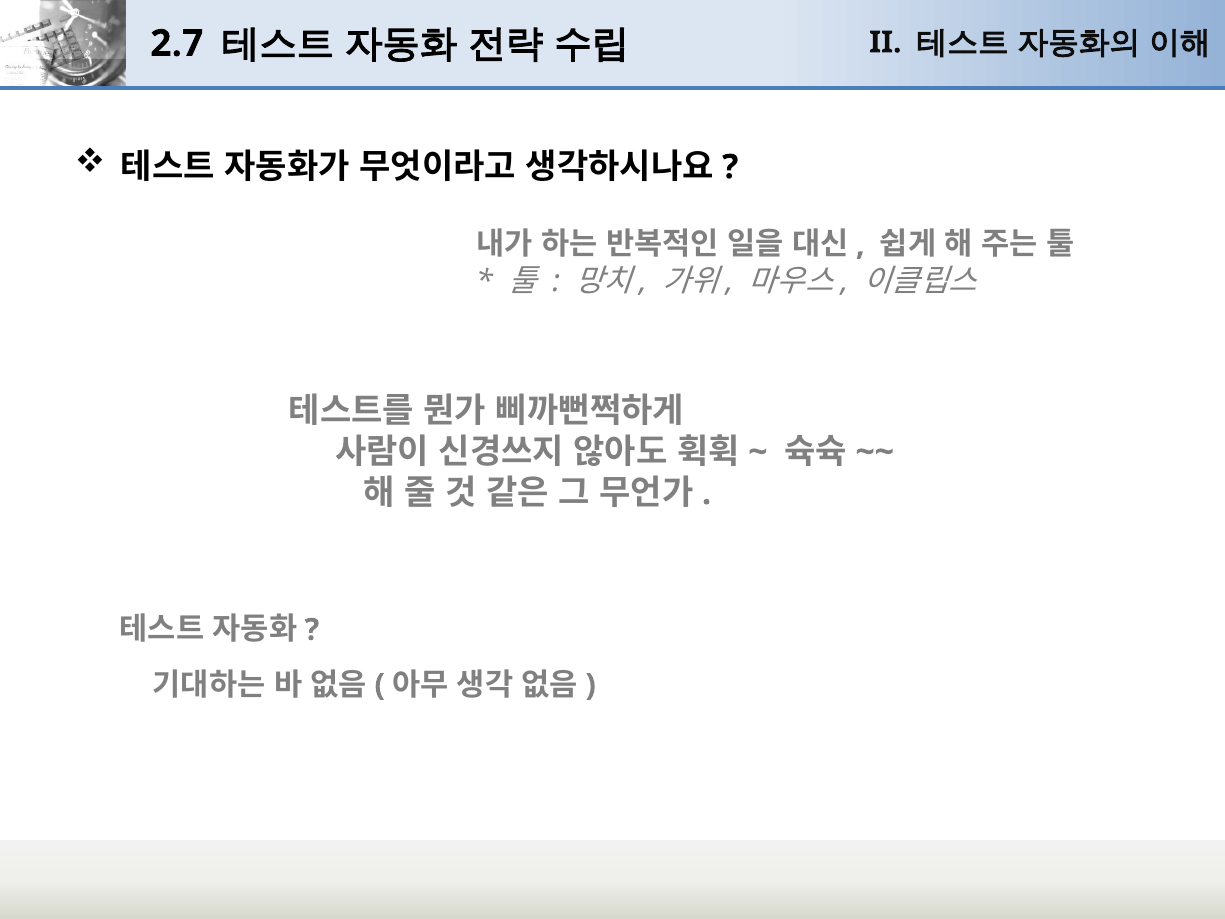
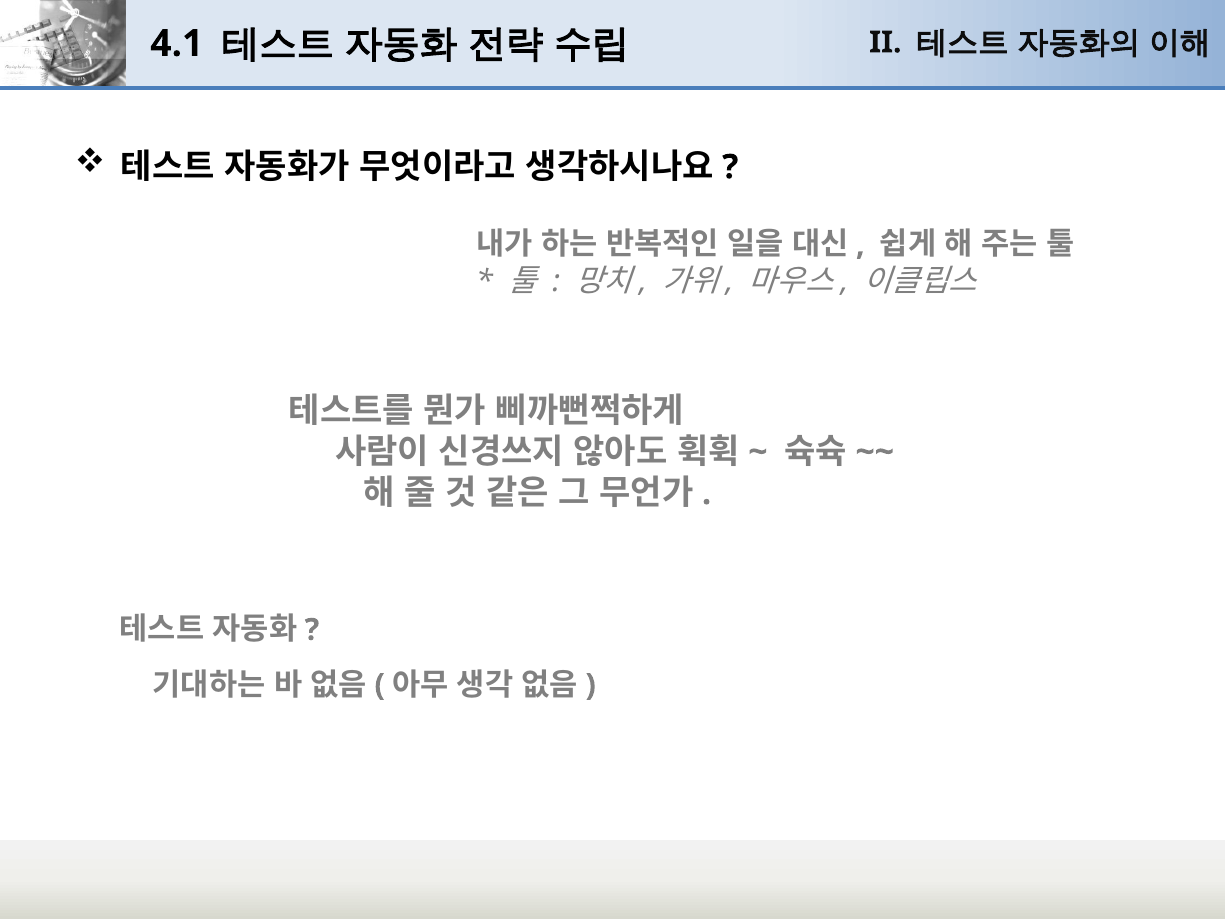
2.7: 2.7 -> 4.1 (177, 44)
